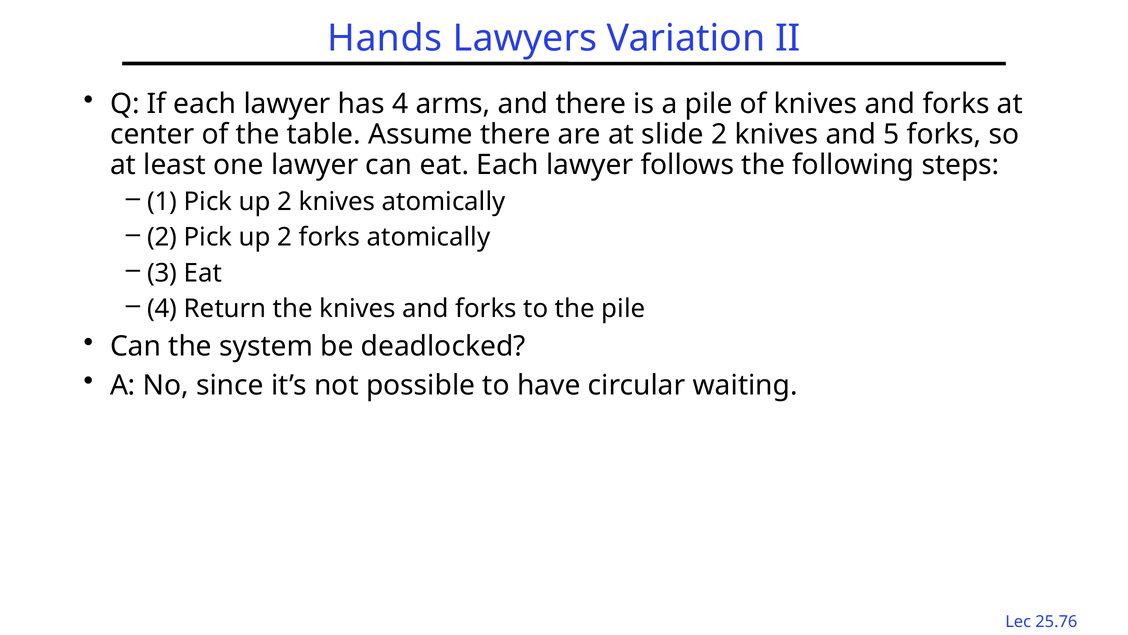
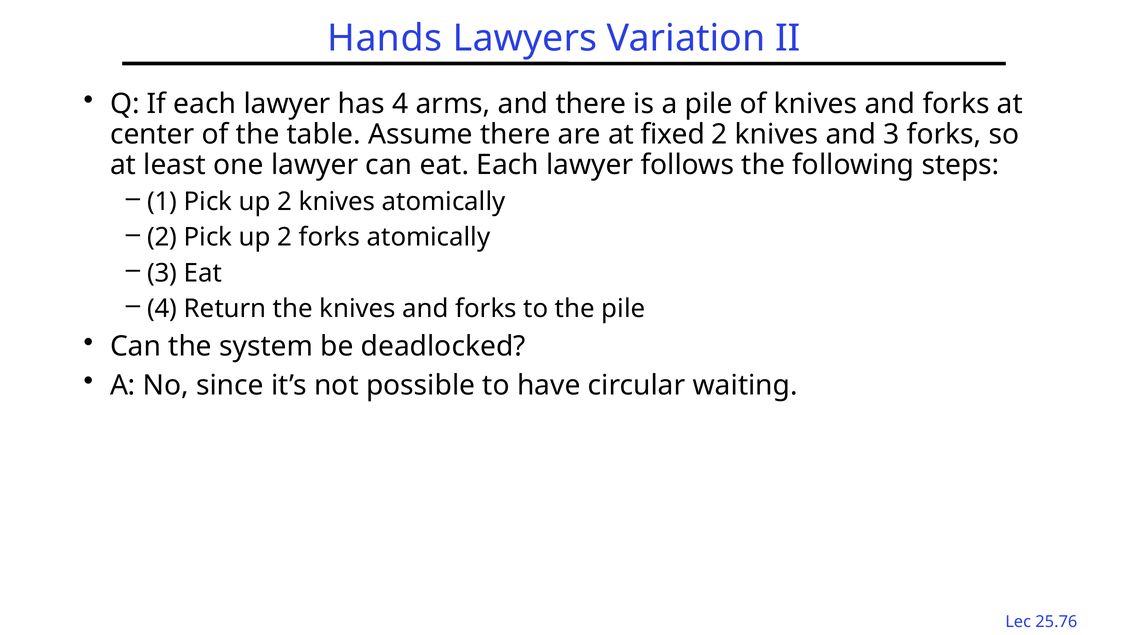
slide: slide -> fixed (673, 134)
and 5: 5 -> 3 (892, 134)
